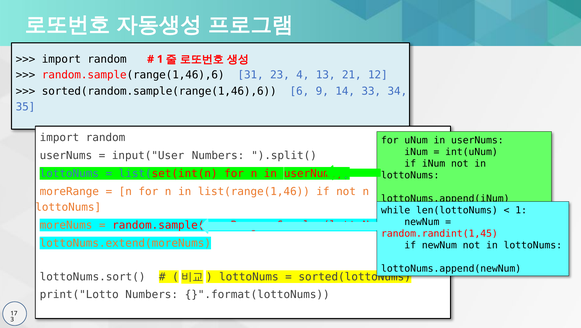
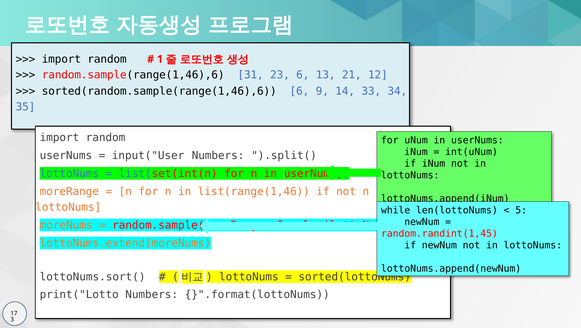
23 4: 4 -> 6 (303, 75)
1: 1 -> 5 (521, 211)
